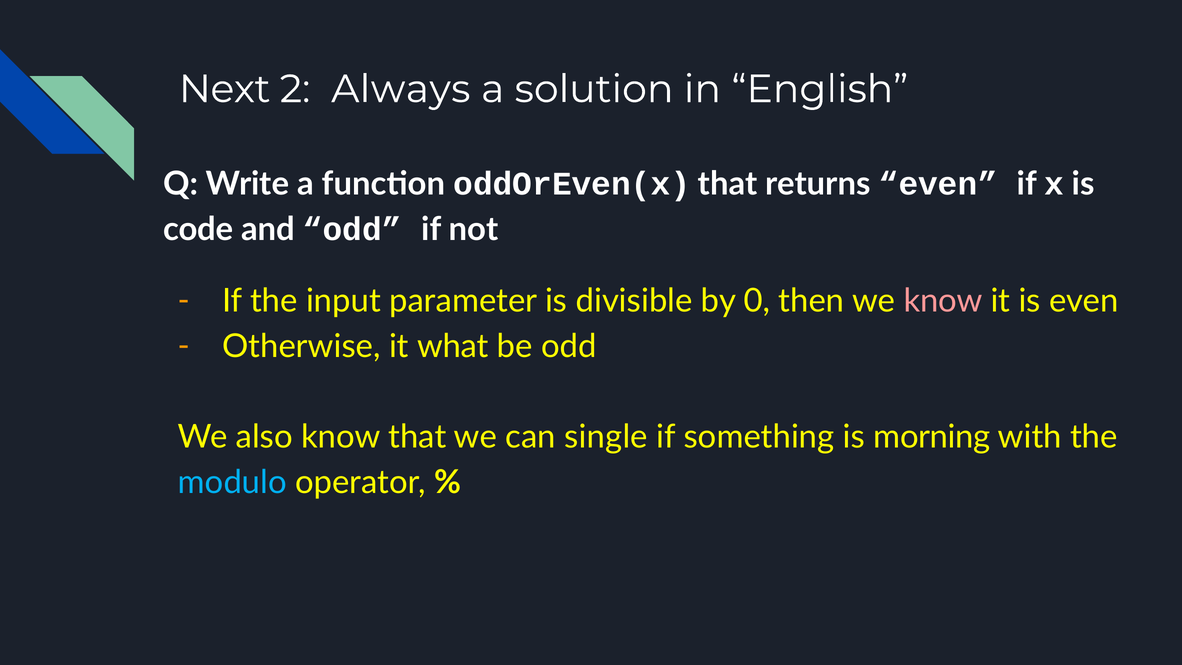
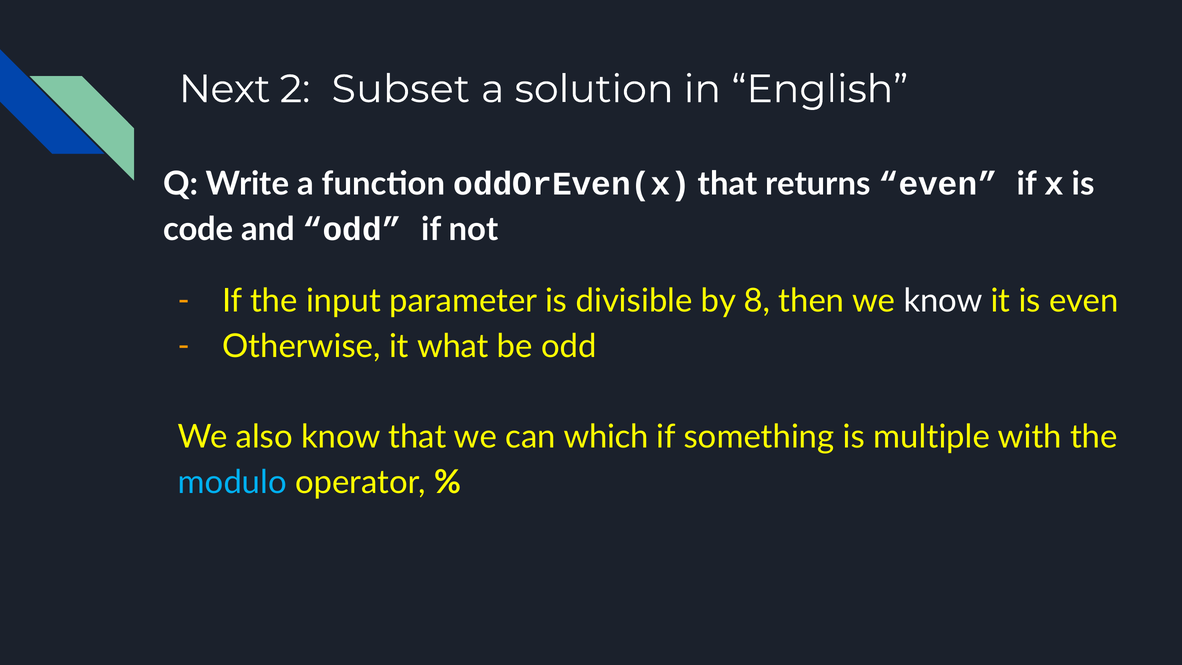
Always: Always -> Subset (401, 89)
0: 0 -> 8 (757, 301)
know colour: pink -> white (943, 301)
single: single -> which (606, 437)
morning: morning -> multiple (932, 437)
